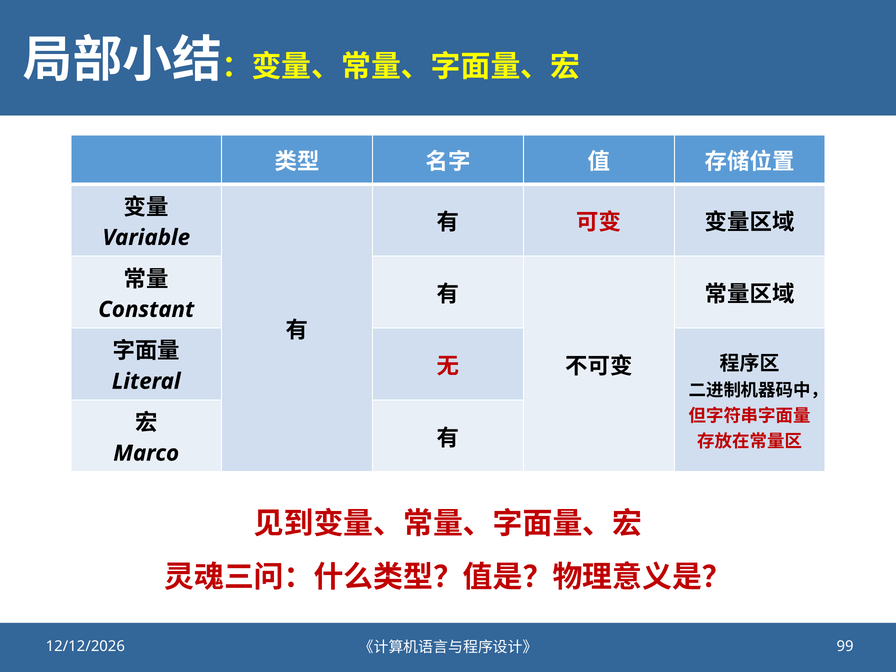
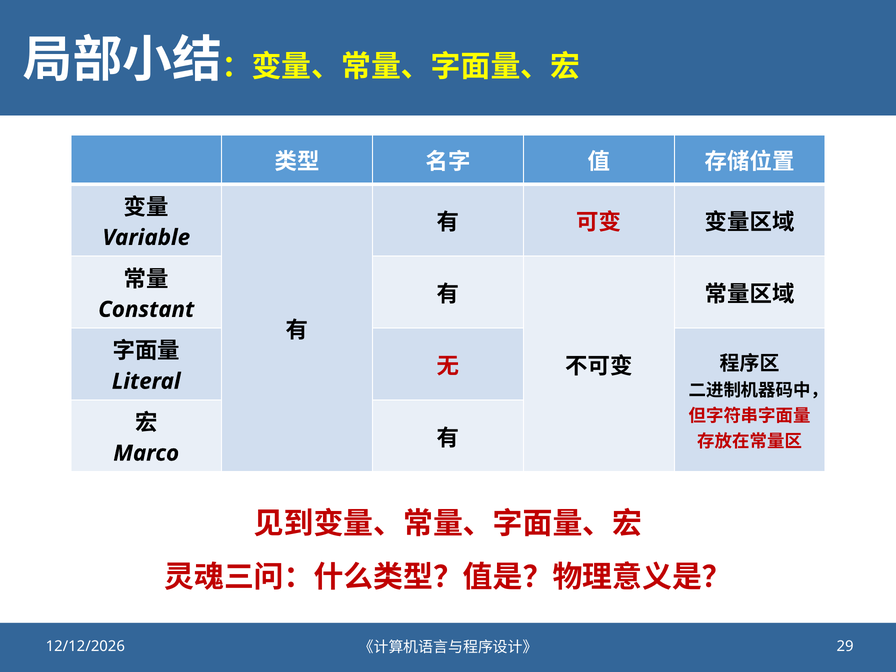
99: 99 -> 29 (845, 646)
